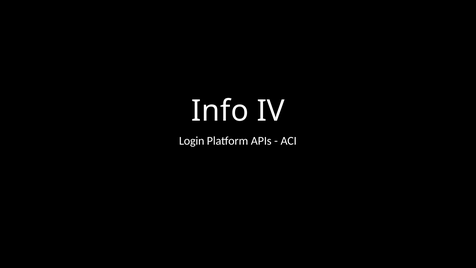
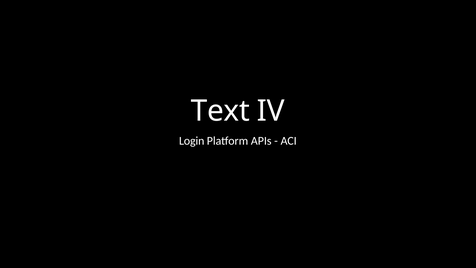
Info: Info -> Text (220, 111)
